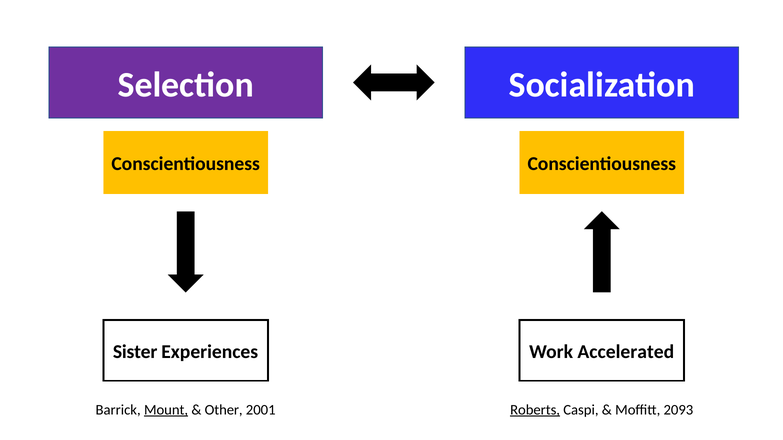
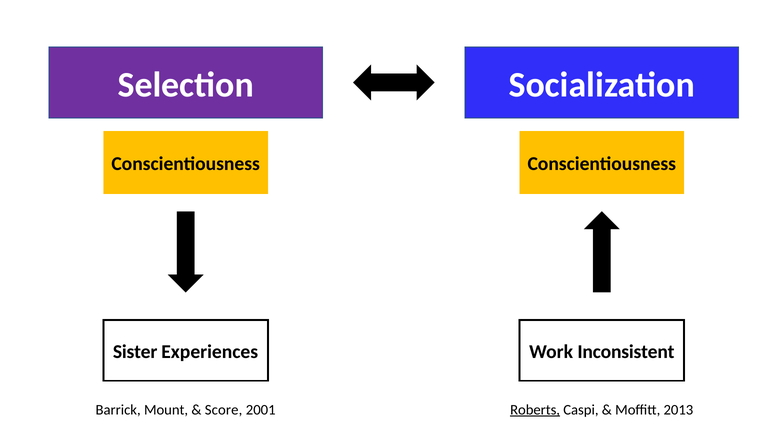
Accelerated: Accelerated -> Inconsistent (626, 352)
Mount underline: present -> none (166, 410)
Other: Other -> Score (224, 410)
2093: 2093 -> 2013 (678, 410)
